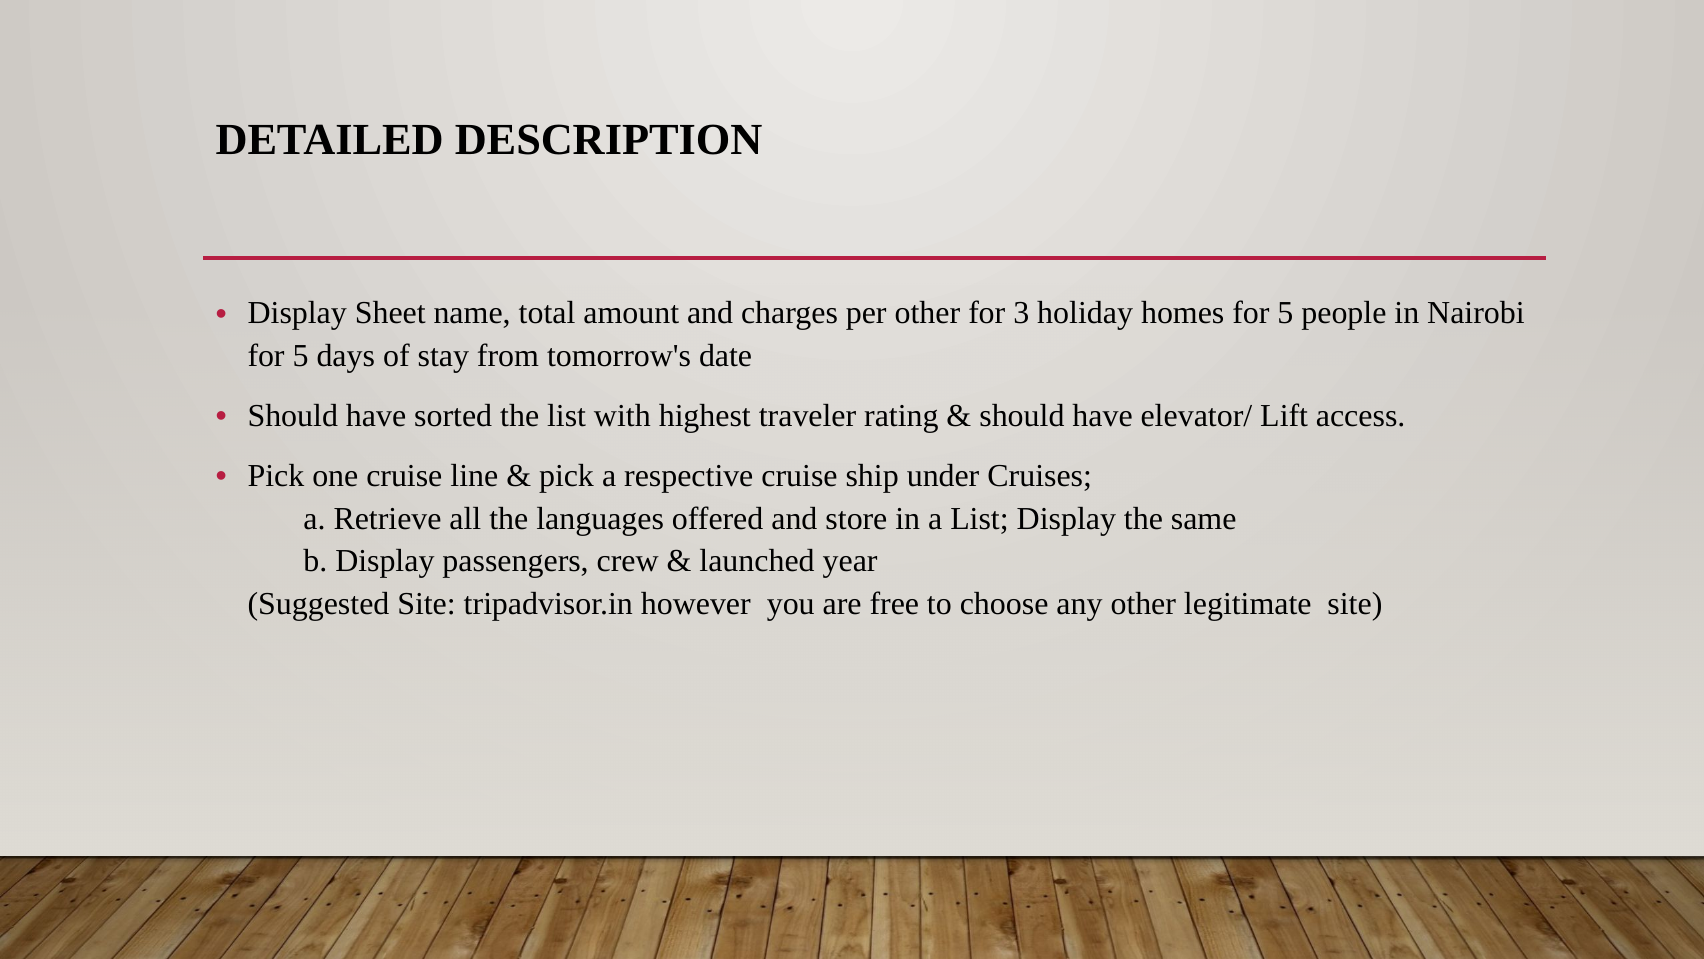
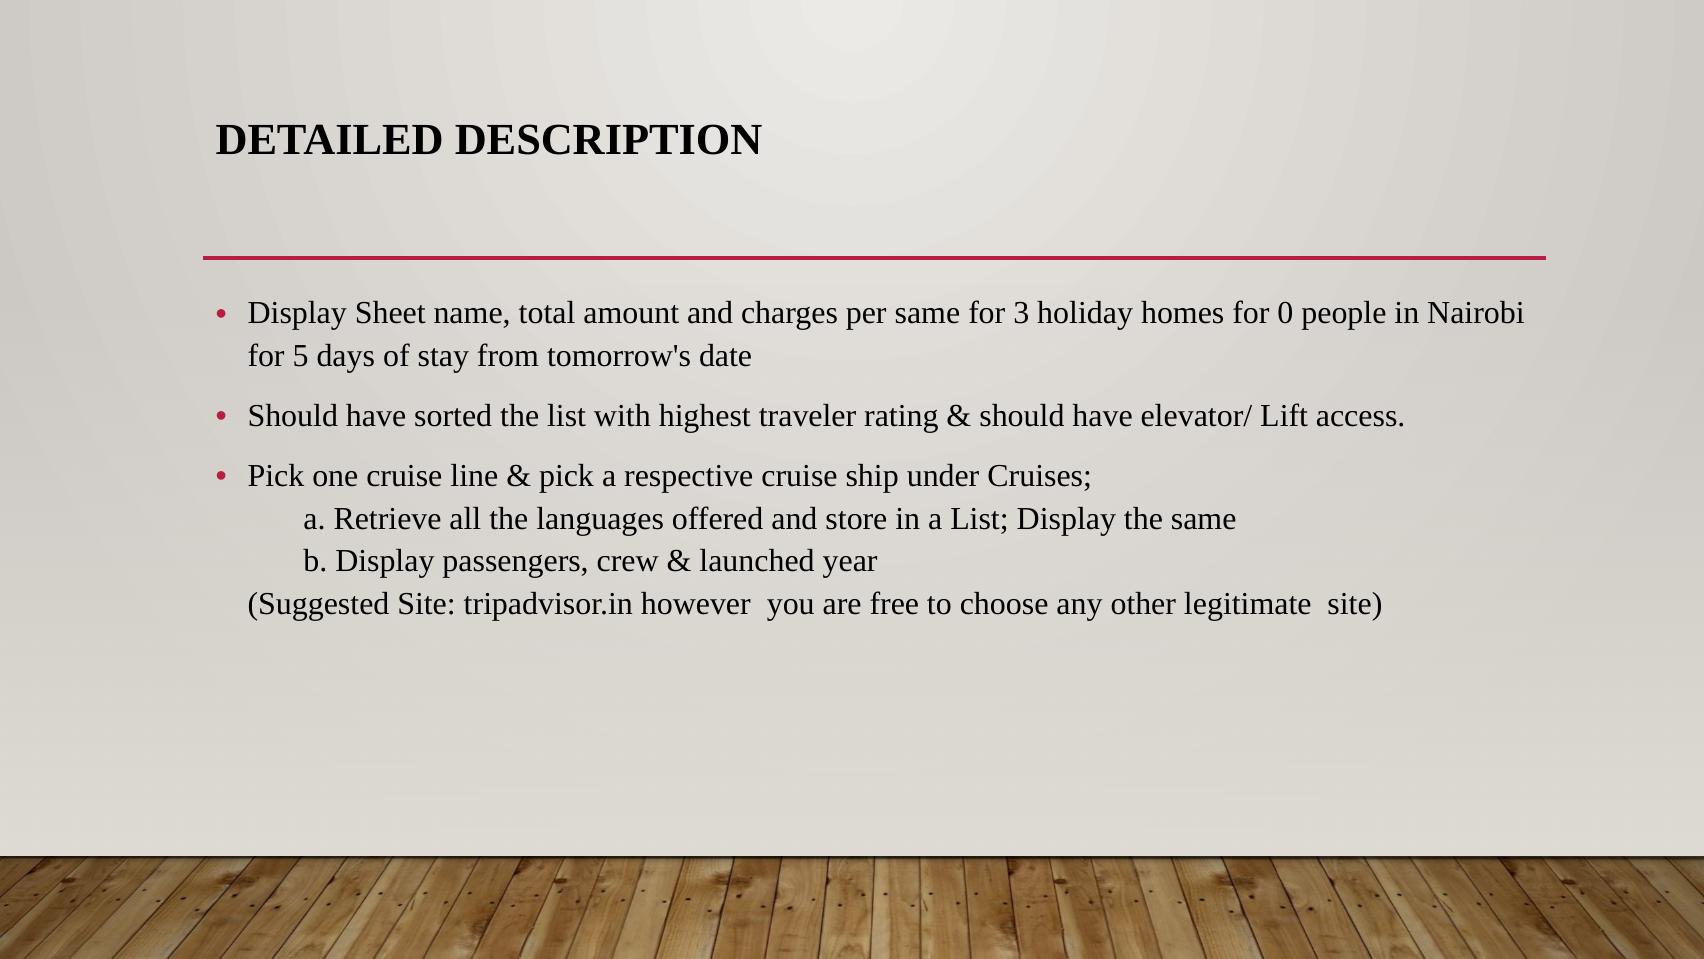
per other: other -> same (927, 313)
homes for 5: 5 -> 0 (1285, 313)
